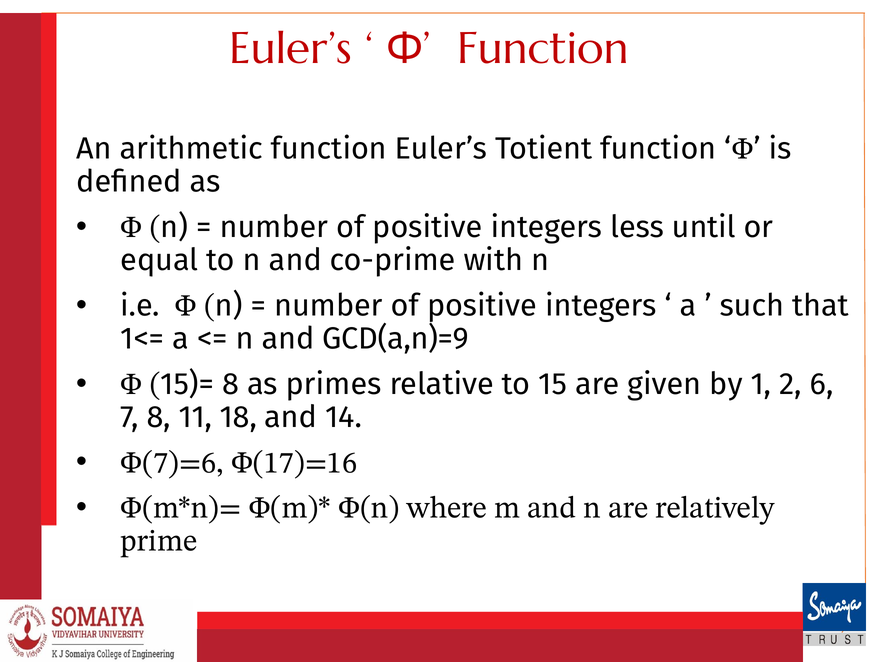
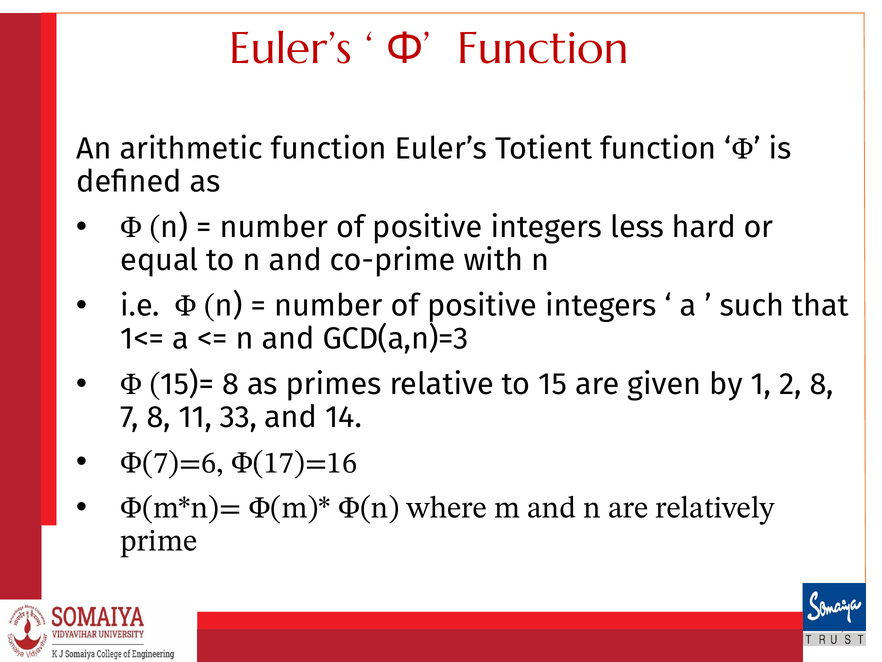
until: until -> hard (704, 227)
GCD(a,n)=9: GCD(a,n)=9 -> GCD(a,n)=3 (396, 338)
2 6: 6 -> 8 (822, 384)
18: 18 -> 33 (238, 417)
